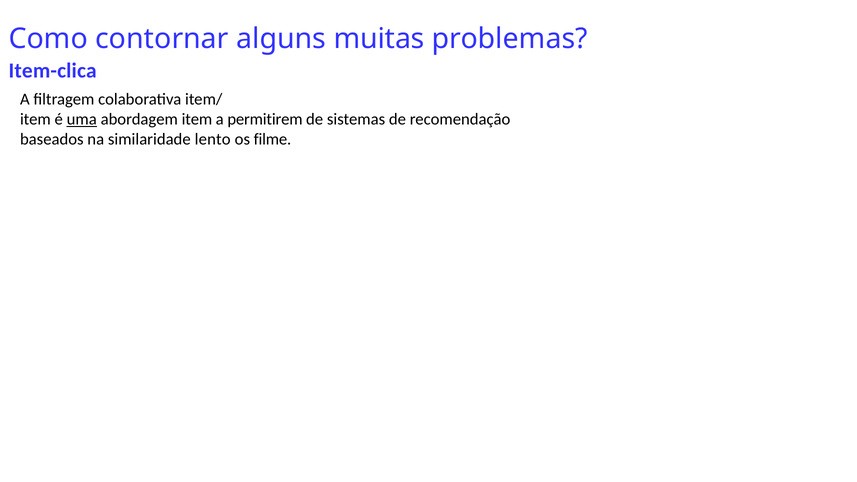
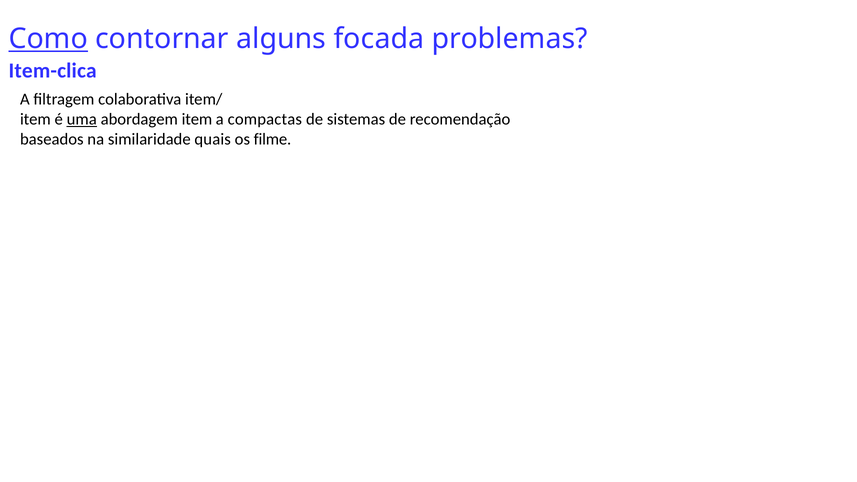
Como underline: none -> present (48, 39)
muitas: muitas -> focada (379, 39)
permitirem: permitirem -> compactas (265, 119)
lento: lento -> quais (213, 139)
